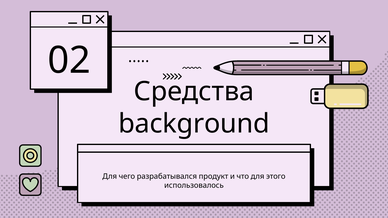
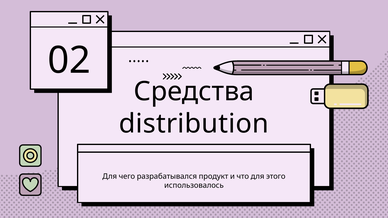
background: background -> distribution (194, 124)
